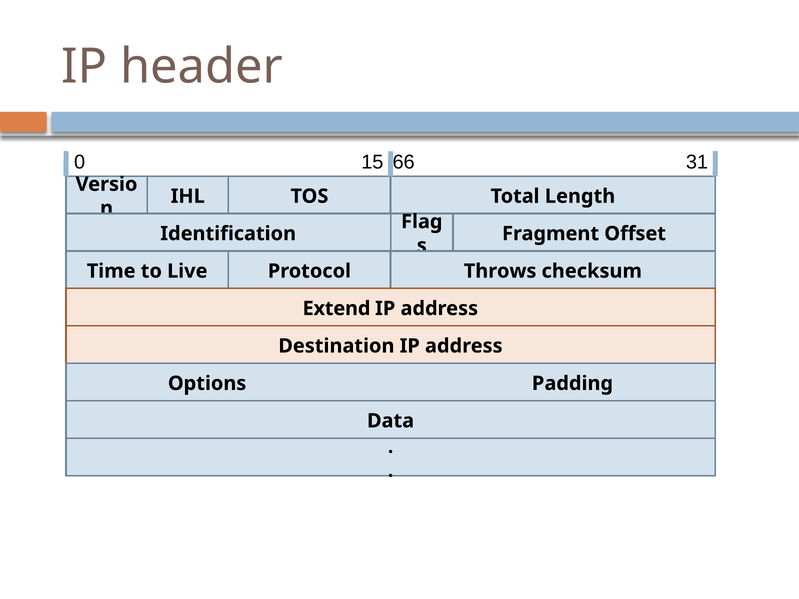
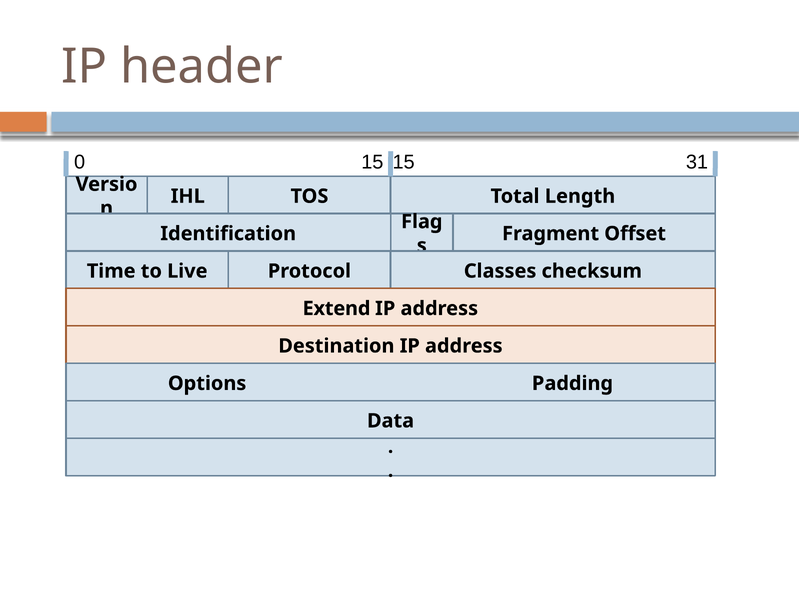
15 66: 66 -> 15 (404, 162)
Throws: Throws -> Classes (500, 271)
